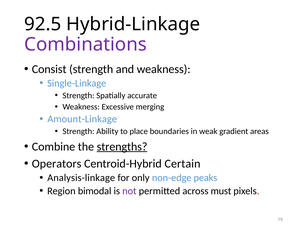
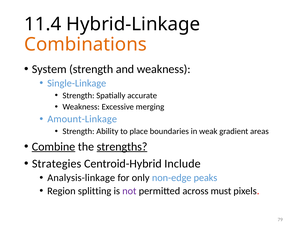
92.5: 92.5 -> 11.4 (43, 24)
Combinations colour: purple -> orange (86, 45)
Consist: Consist -> System (49, 69)
Combine underline: none -> present (54, 147)
Operators: Operators -> Strategies (57, 164)
Certain: Certain -> Include (182, 164)
bimodal: bimodal -> splitting (95, 191)
